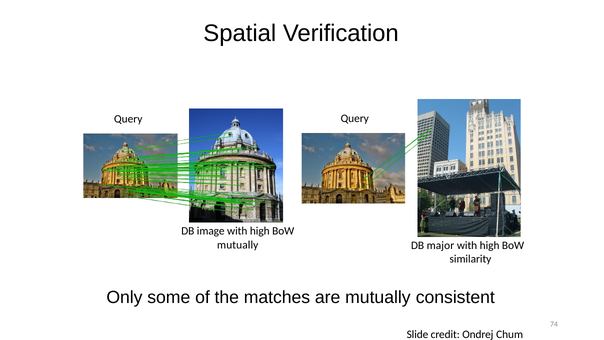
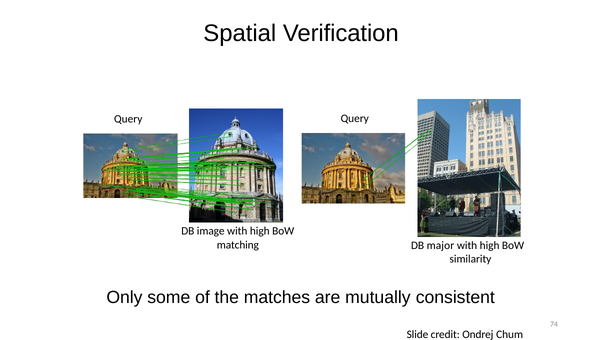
mutually: mutually -> matching (238, 245)
